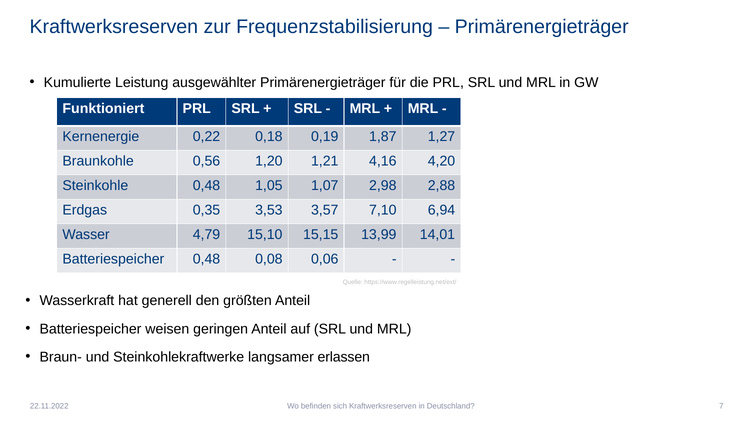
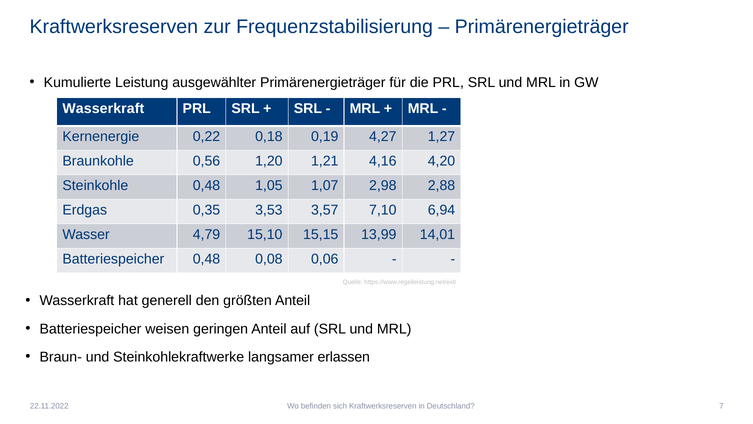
Funktioniert: Funktioniert -> Wasserkraft (103, 109)
1,87: 1,87 -> 4,27 (383, 137)
